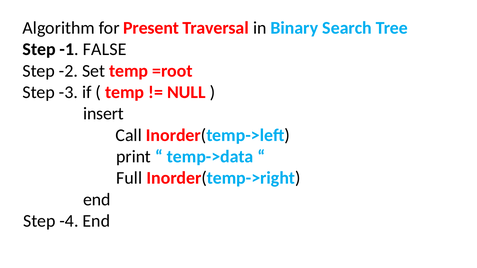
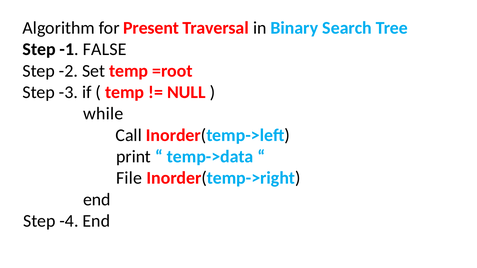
insert: insert -> while (103, 114)
Full: Full -> File (129, 178)
